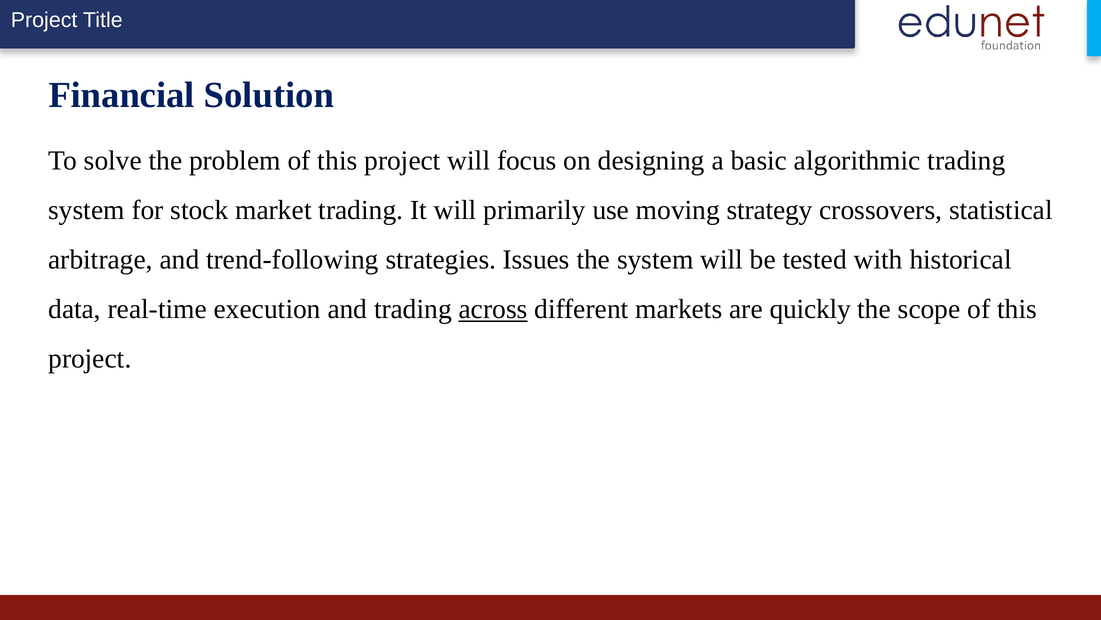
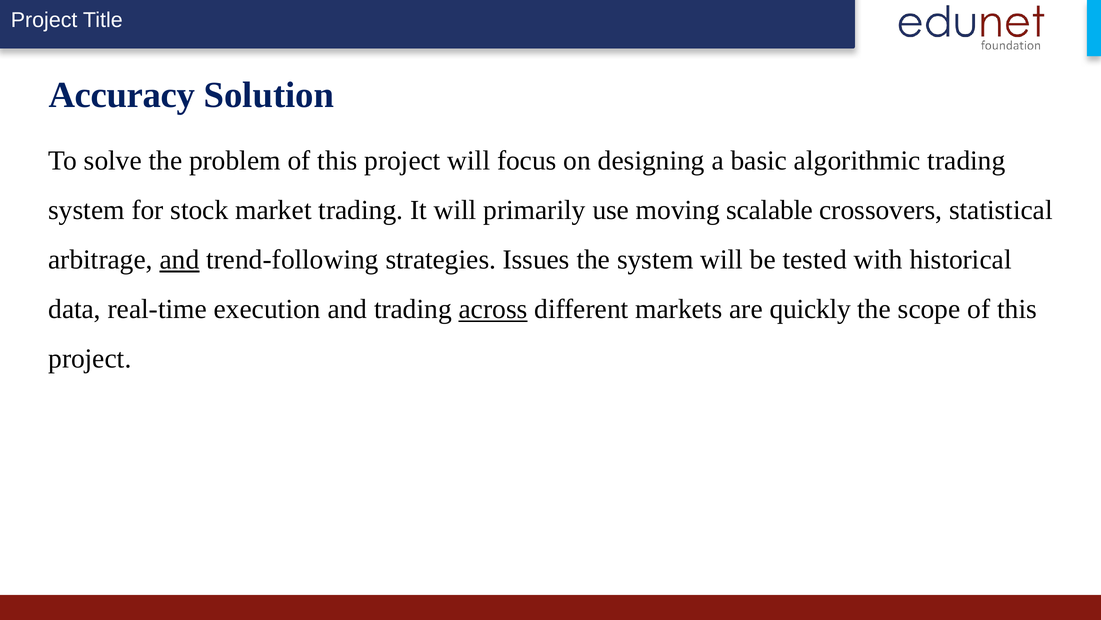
Financial: Financial -> Accuracy (122, 95)
strategy: strategy -> scalable (770, 210)
and underline: none -> present (179, 259)
